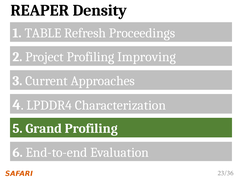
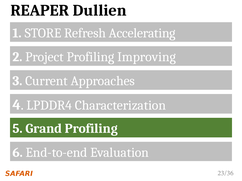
Density: Density -> Dullien (100, 10)
TABLE: TABLE -> STORE (43, 33)
Proceedings: Proceedings -> Accelerating (142, 33)
